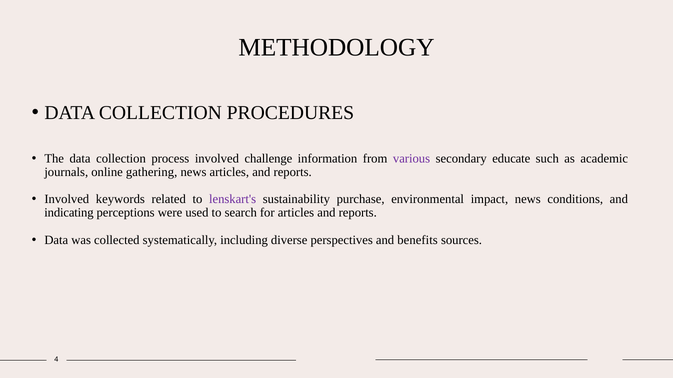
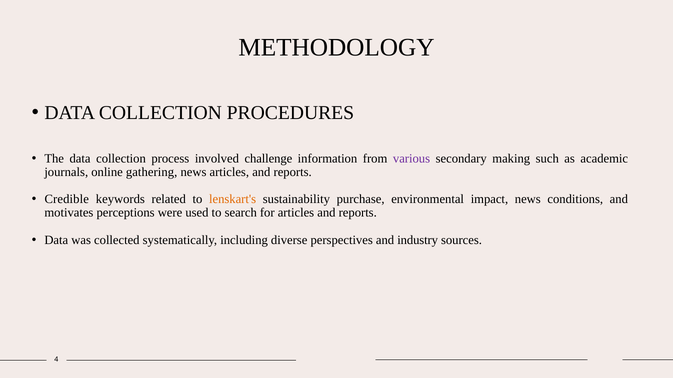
educate: educate -> making (511, 159)
Involved: Involved -> Credible (67, 200)
lenskart's colour: purple -> orange (233, 200)
indicating: indicating -> motivates (69, 213)
benefits: benefits -> industry (418, 240)
